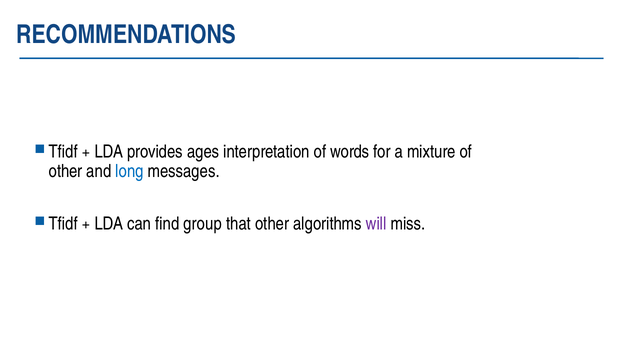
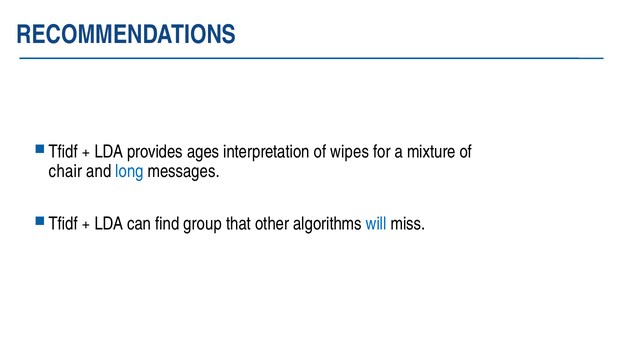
words: words -> wipes (350, 152)
other: other -> chair (65, 172)
will colour: purple -> blue (376, 224)
